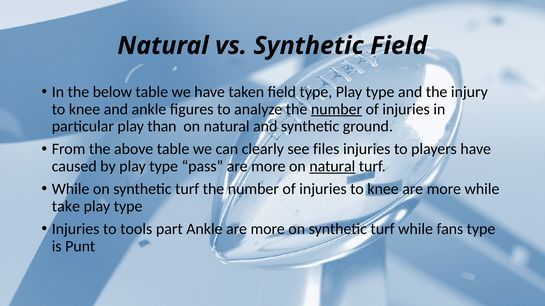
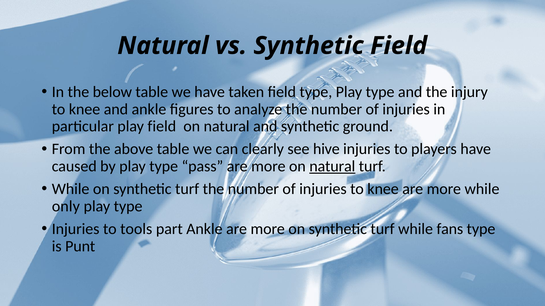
number underline: present -> none (336, 109)
play than: than -> field (162, 126)
files: files -> hive (326, 149)
take: take -> only (66, 207)
